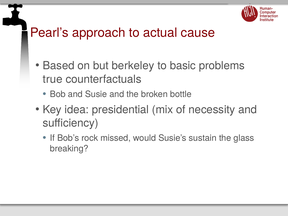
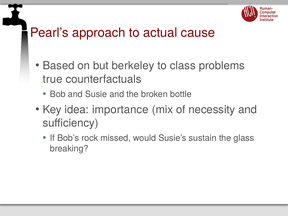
basic: basic -> class (183, 66)
presidential: presidential -> importance (120, 110)
